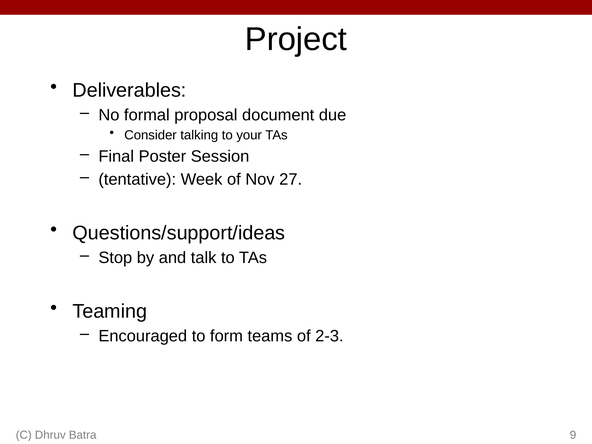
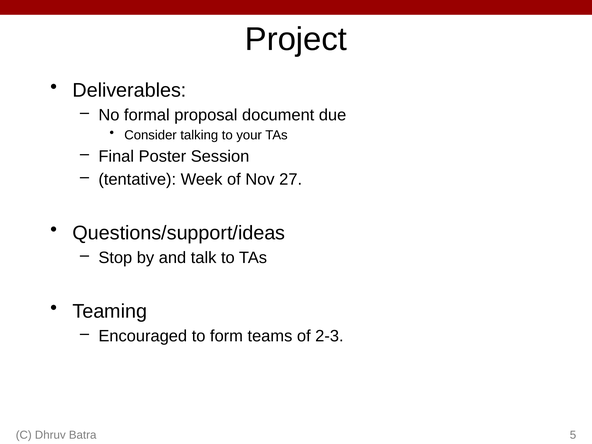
9: 9 -> 5 (573, 435)
